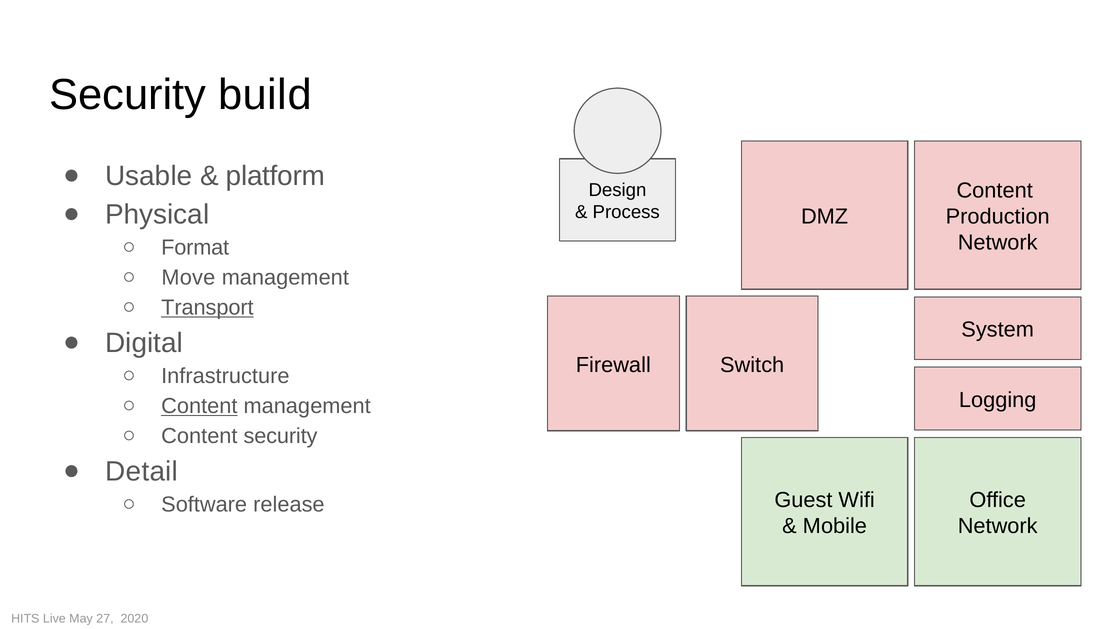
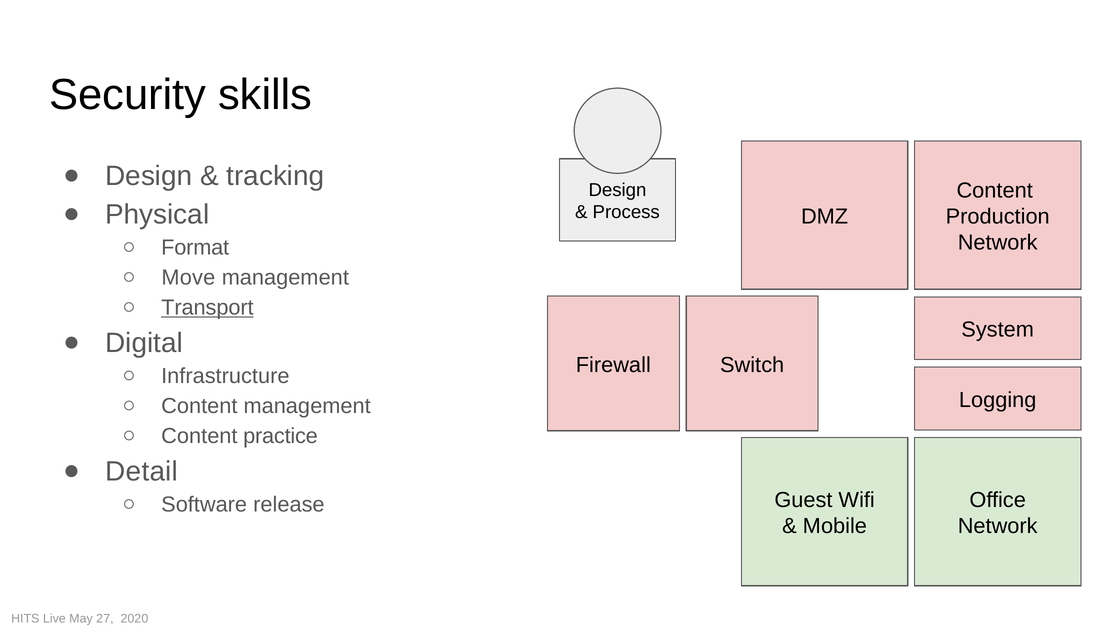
build: build -> skills (265, 95)
Usable: Usable -> Design (149, 176)
platform: platform -> tracking (275, 176)
Content underline: present -> none (199, 406)
Content security: security -> practice (281, 436)
